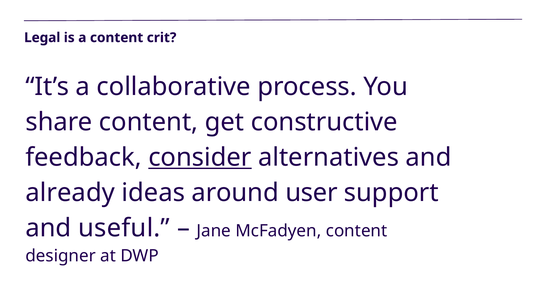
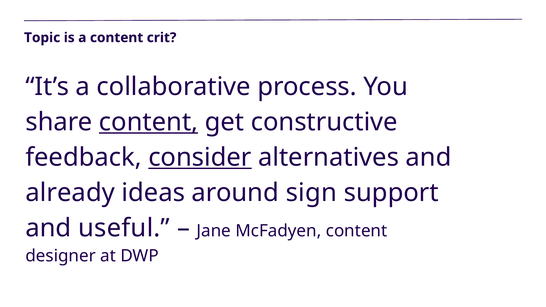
Legal: Legal -> Topic (42, 38)
content underline: none -> present (149, 122)
user: user -> sign (311, 193)
